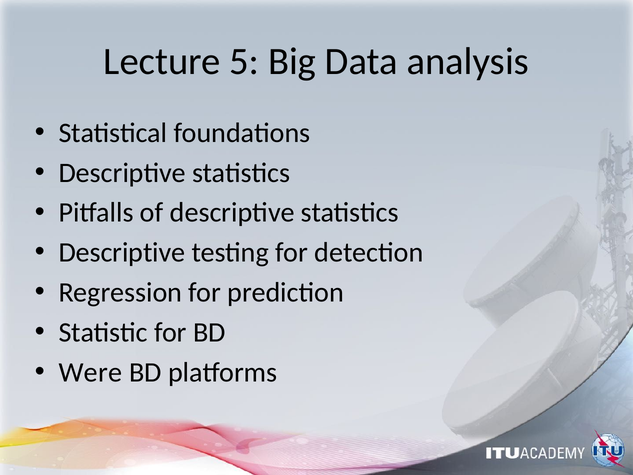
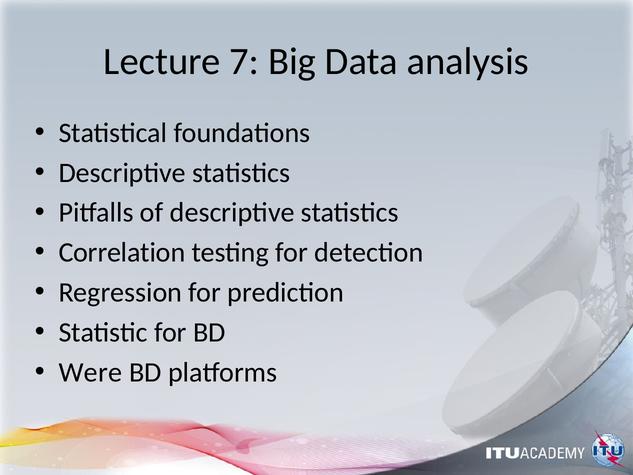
5: 5 -> 7 (244, 61)
Descriptive: Descriptive -> Correlation (122, 253)
